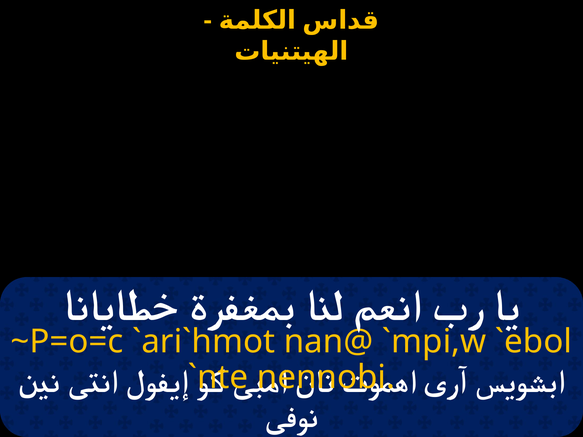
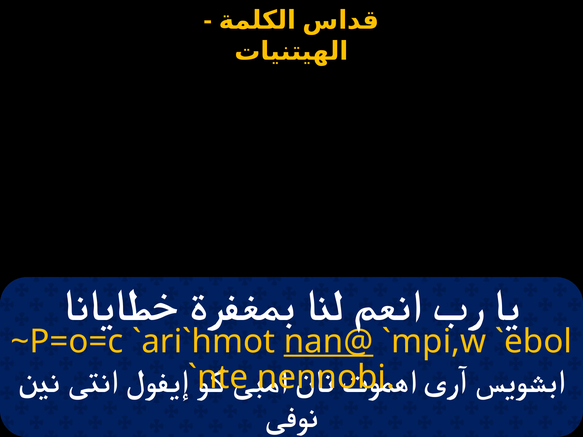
nan@ underline: none -> present (329, 342)
